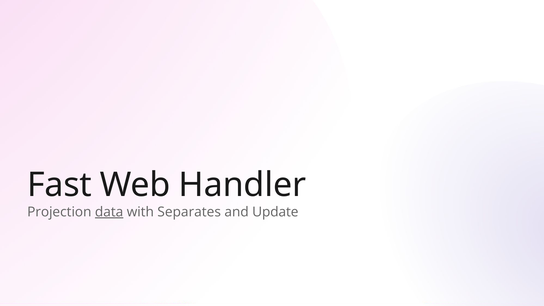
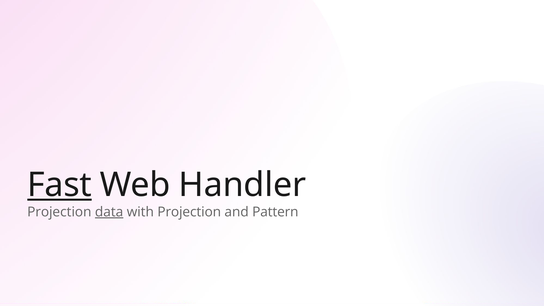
Fast underline: none -> present (60, 185)
with Separates: Separates -> Projection (189, 212)
Update: Update -> Pattern (275, 212)
